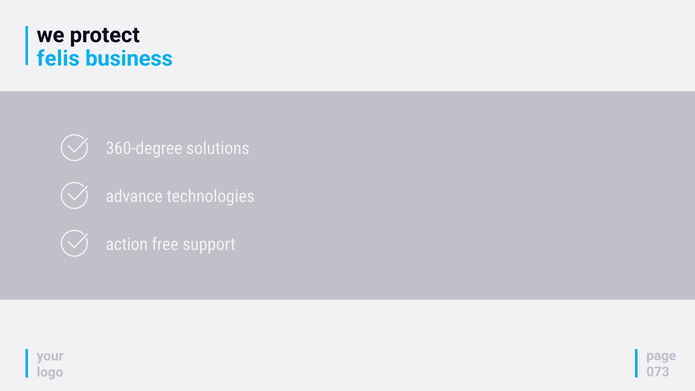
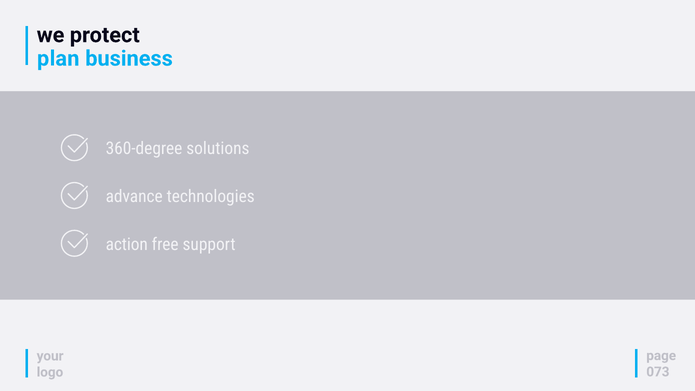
felis: felis -> plan (58, 58)
